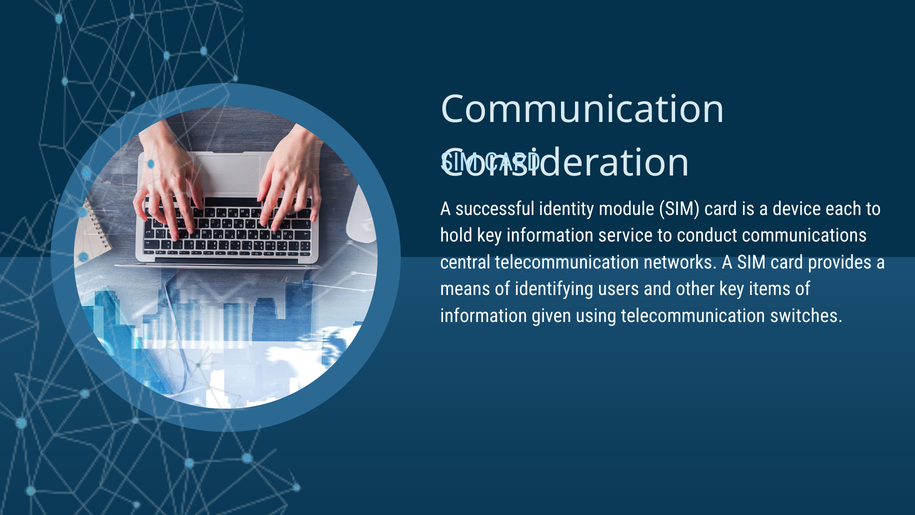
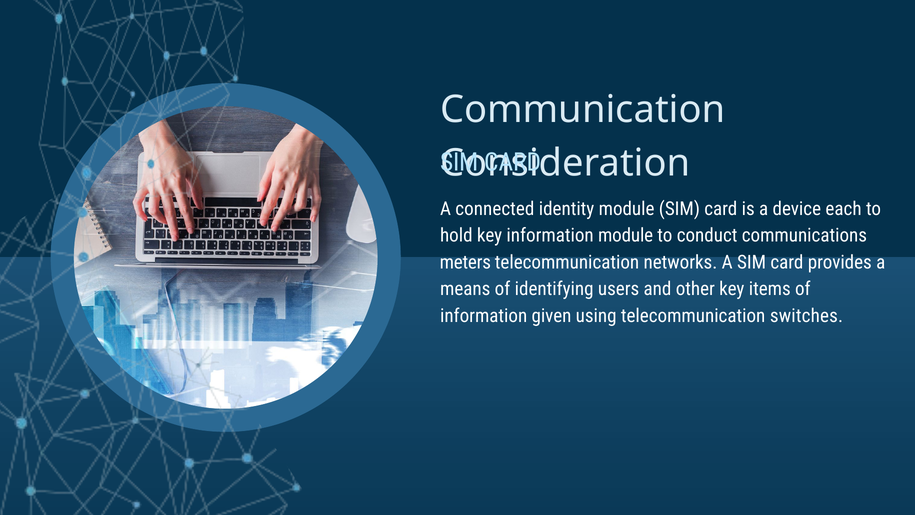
successful: successful -> connected (495, 209)
information service: service -> module (626, 235)
central: central -> meters (465, 262)
